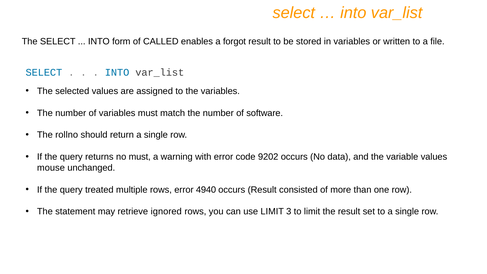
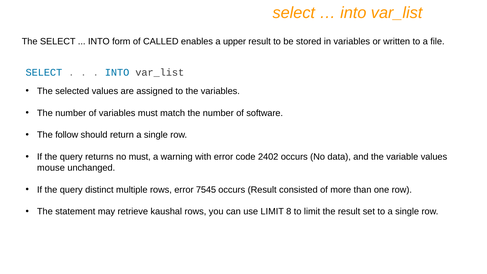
forgot: forgot -> upper (234, 41)
rollno: rollno -> follow (67, 135)
9202: 9202 -> 2402 (268, 157)
treated: treated -> distinct (99, 190)
4940: 4940 -> 7545 (206, 190)
ignored: ignored -> kaushal (166, 212)
3: 3 -> 8 (289, 212)
